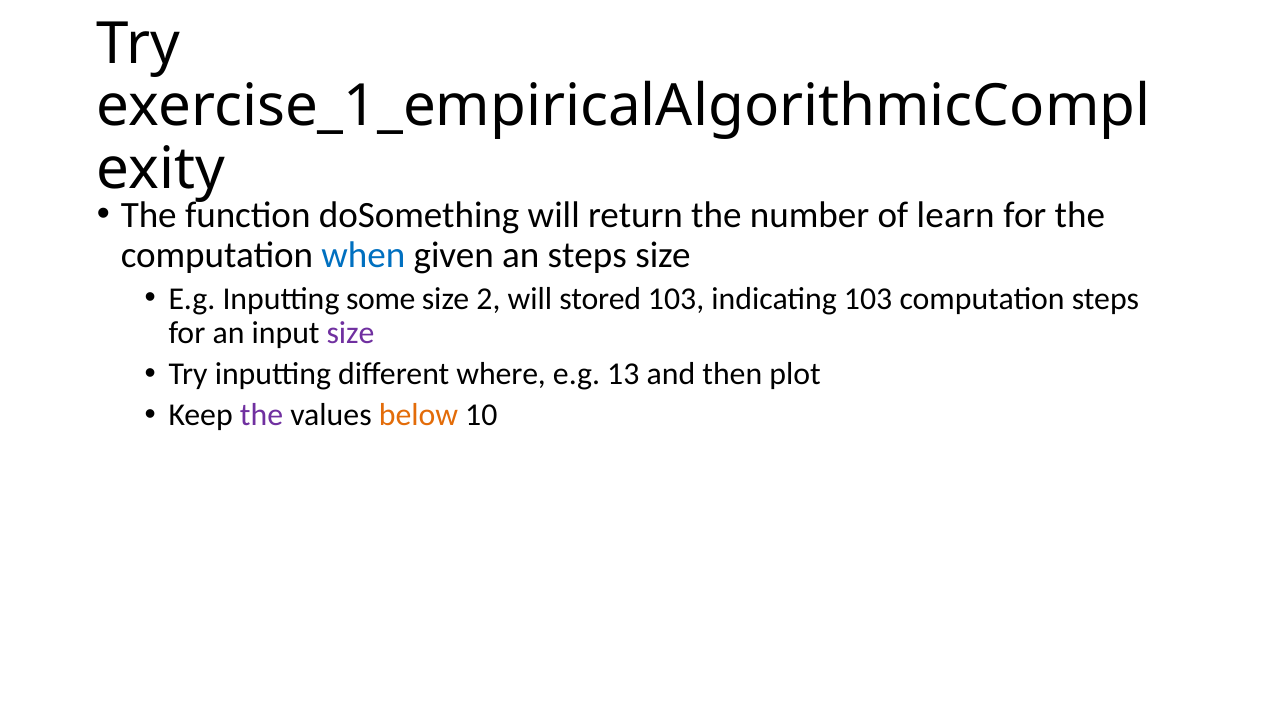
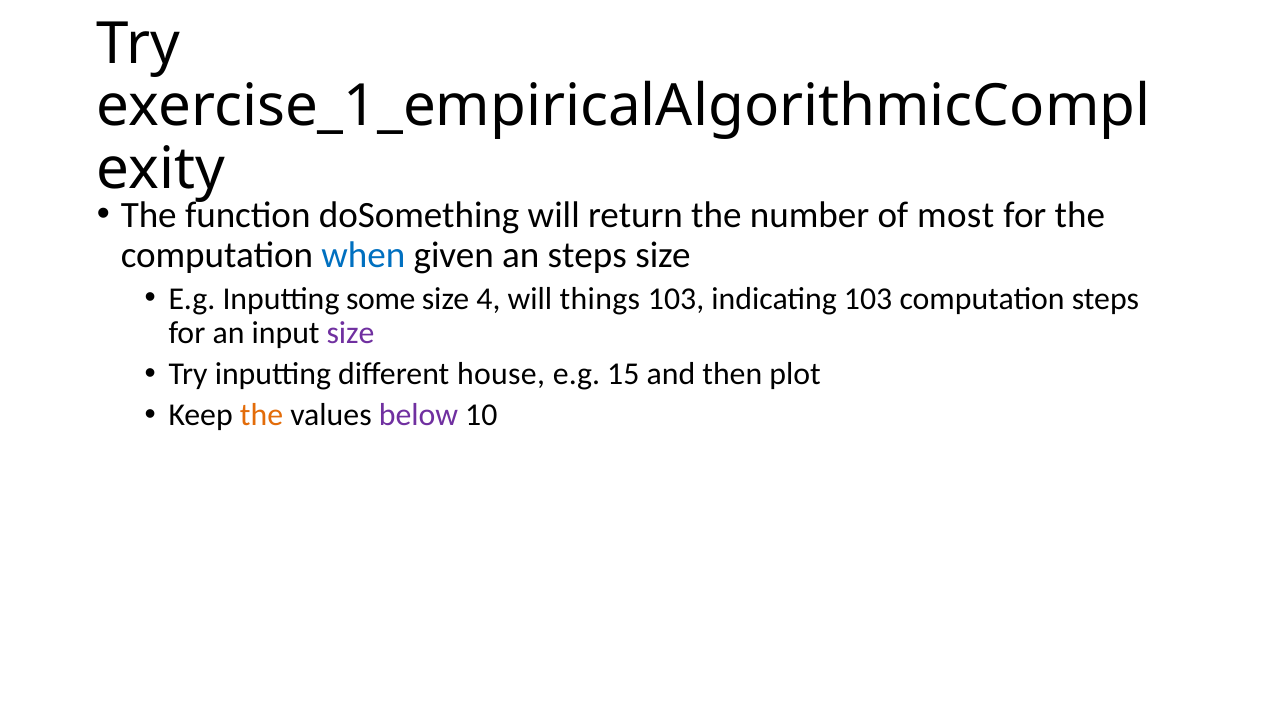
learn: learn -> most (956, 215)
2: 2 -> 4 (488, 299)
stored: stored -> things (600, 299)
where: where -> house (501, 374)
13: 13 -> 15 (623, 374)
the colour: purple -> orange (262, 415)
below colour: orange -> purple (418, 415)
